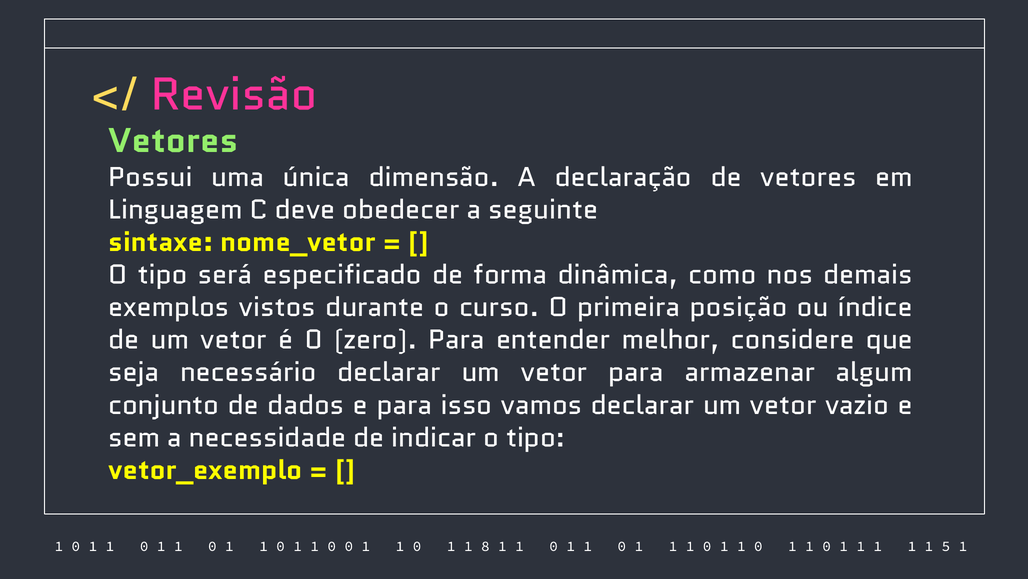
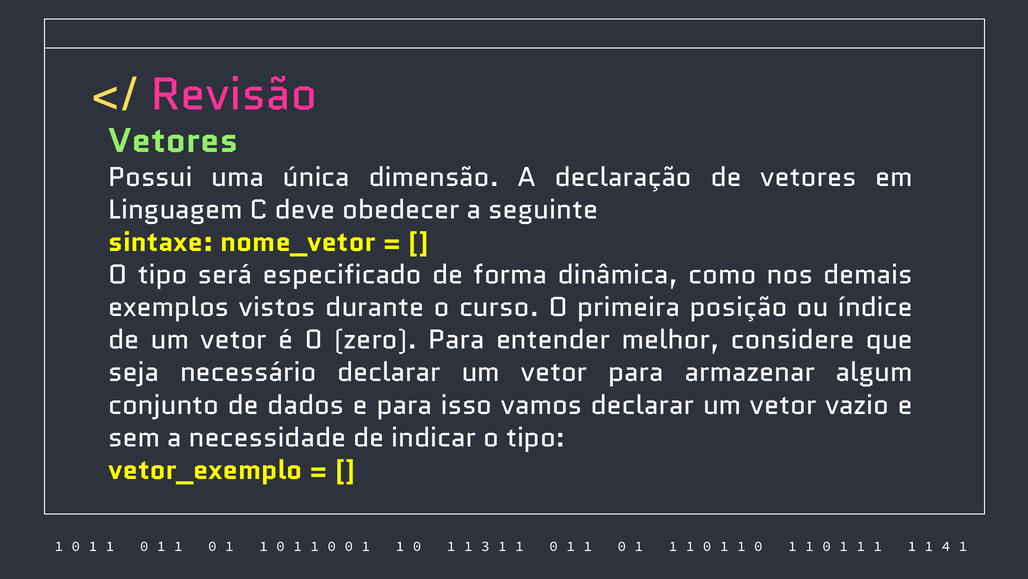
8: 8 -> 3 (485, 546)
5: 5 -> 4 (946, 546)
